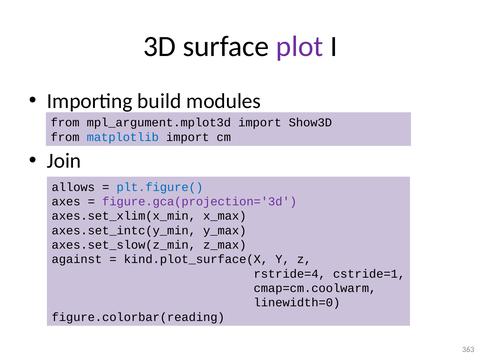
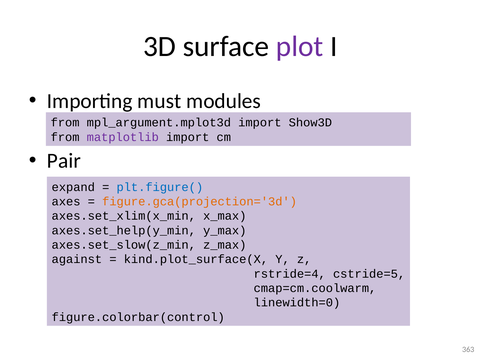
build: build -> must (159, 101)
matplotlib colour: blue -> purple (123, 137)
Join: Join -> Pair (64, 161)
allows: allows -> expand (73, 187)
figure.gca(projection='3d colour: purple -> orange (200, 201)
axes.set_intc(y_min: axes.set_intc(y_min -> axes.set_help(y_min (124, 230)
cstride=1: cstride=1 -> cstride=5 (369, 274)
figure.colorbar(reading: figure.colorbar(reading -> figure.colorbar(control (138, 317)
